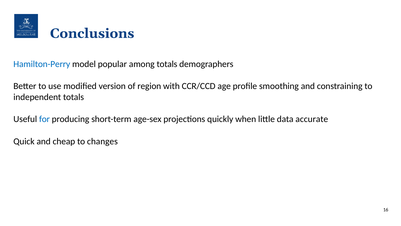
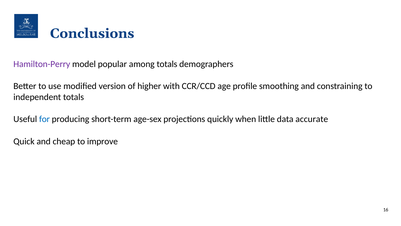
Hamilton-Perry colour: blue -> purple (42, 64)
region: region -> higher (149, 86)
changes: changes -> improve (102, 141)
